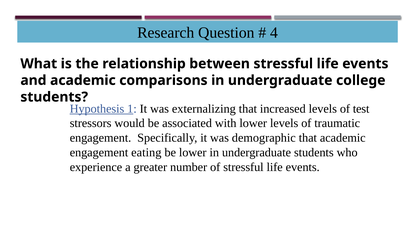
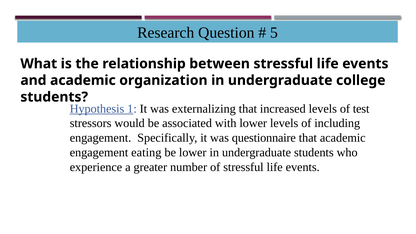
4: 4 -> 5 (274, 33)
comparisons: comparisons -> organization (163, 80)
traumatic: traumatic -> including (337, 123)
demographic: demographic -> questionnaire (264, 138)
